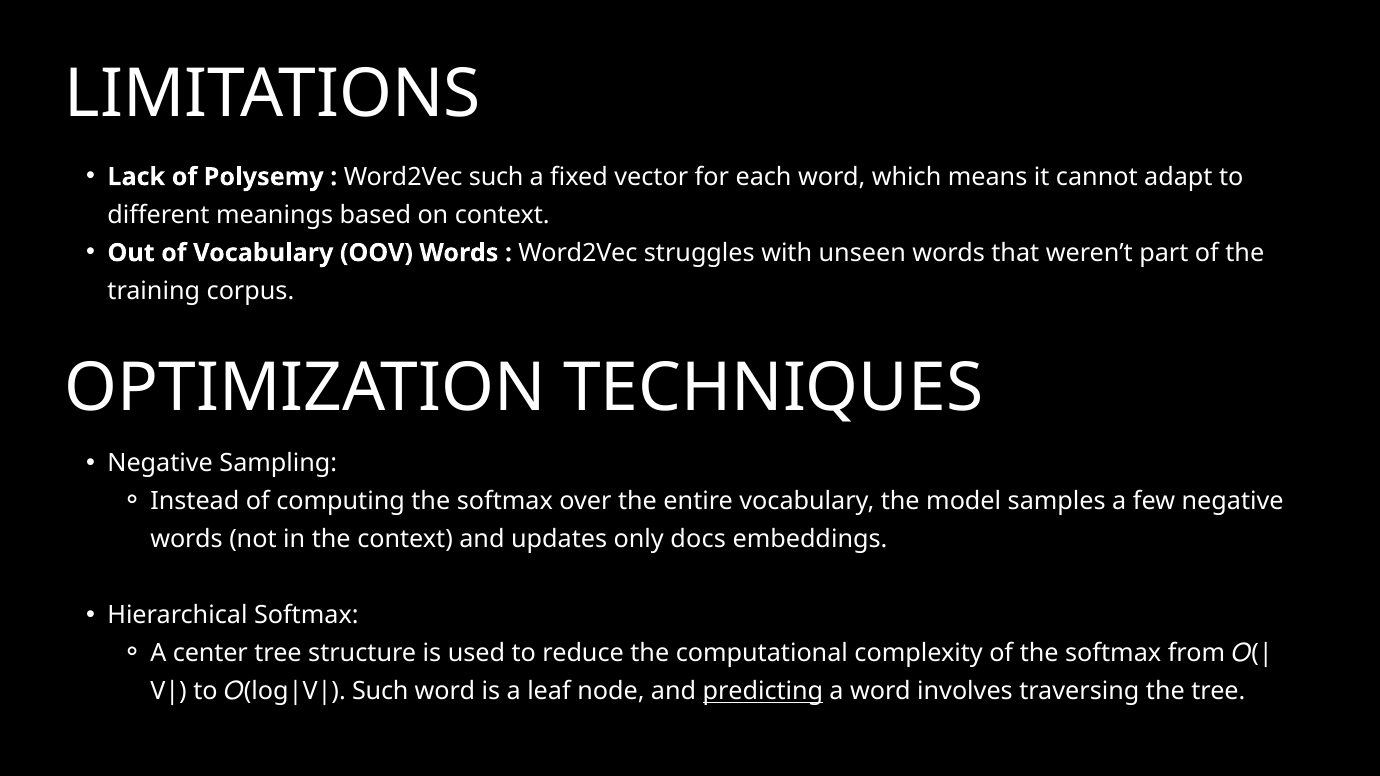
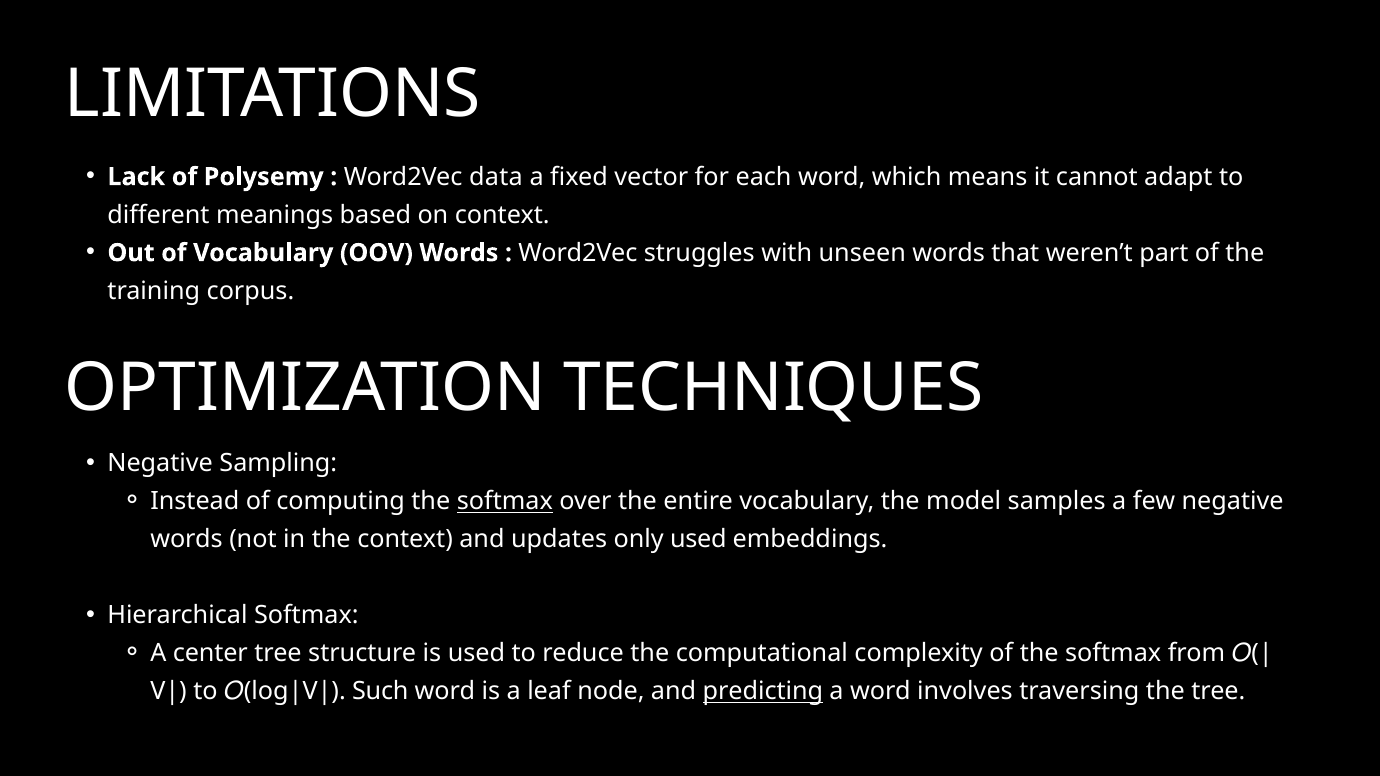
Word2Vec such: such -> data (496, 177)
softmax underline: none -> present (505, 502)
only docs: docs -> used (698, 540)
